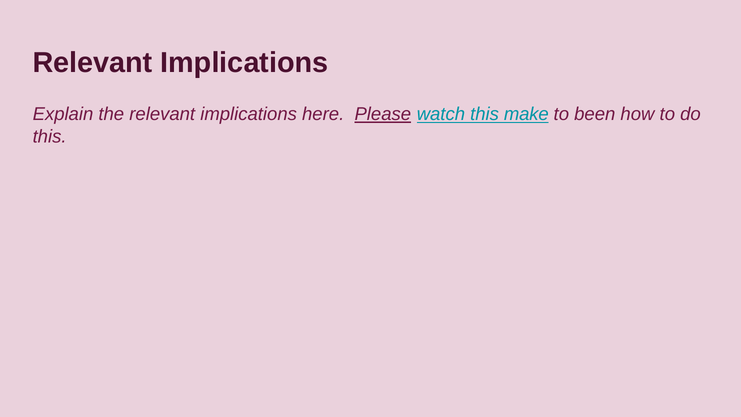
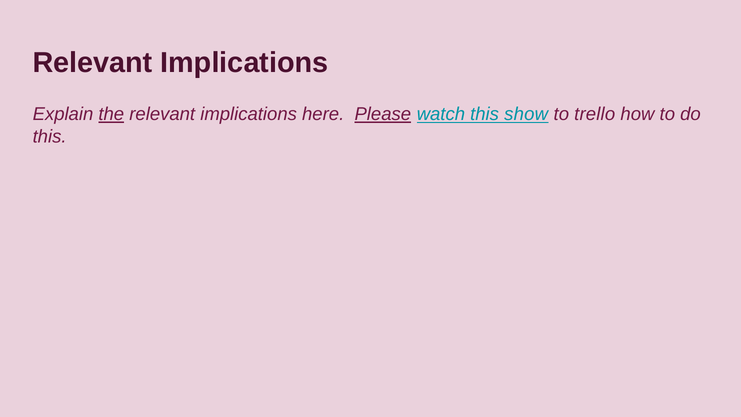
the underline: none -> present (111, 114)
make: make -> show (526, 114)
been: been -> trello (595, 114)
